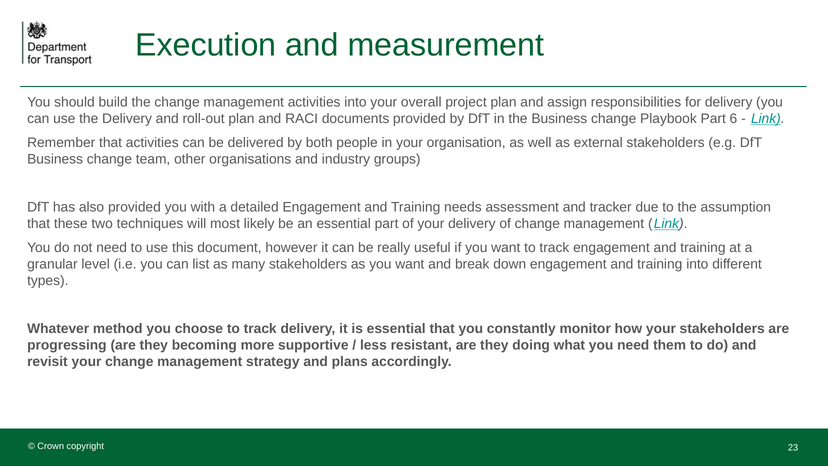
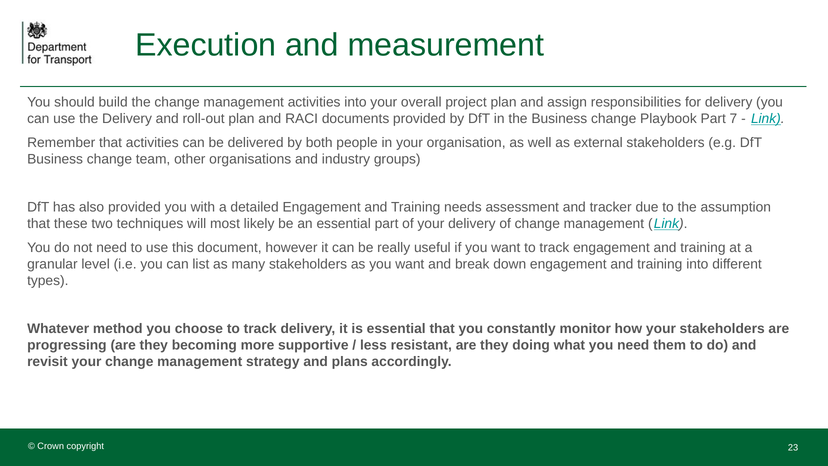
6: 6 -> 7 (733, 119)
